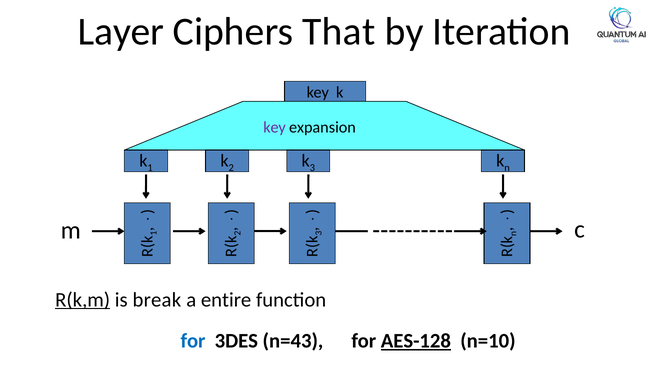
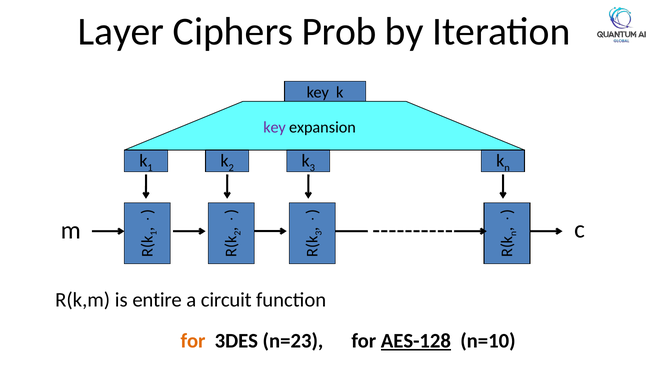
That: That -> Prob (339, 32)
R(k,m underline: present -> none (83, 300)
break: break -> entire (157, 300)
entire: entire -> circuit (226, 300)
for colour: blue -> orange (193, 341)
n=43: n=43 -> n=23 (293, 341)
